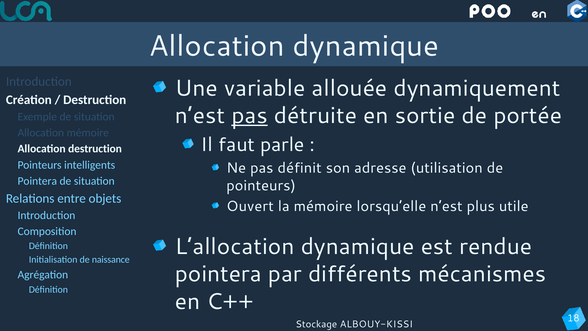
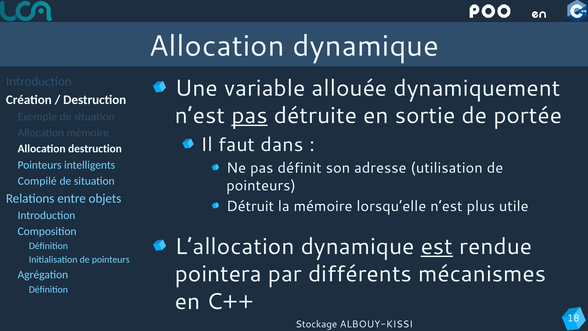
parle: parle -> dans (282, 145)
Pointera: Pointera -> Compilé (37, 181)
Ouvert: Ouvert -> Détruit (250, 206)
est underline: none -> present (437, 246)
Initialisation de naissance: naissance -> pointeurs (111, 259)
